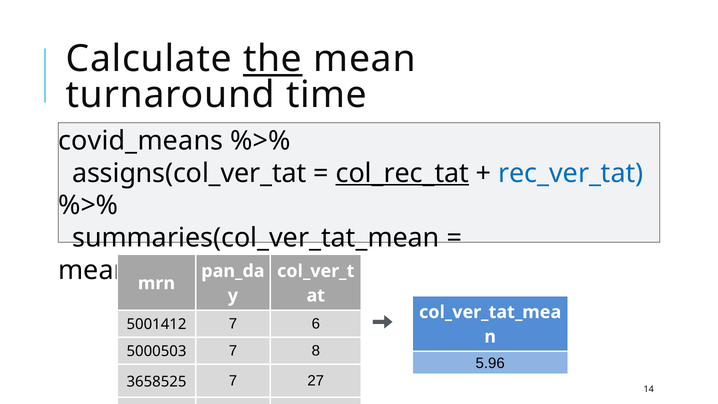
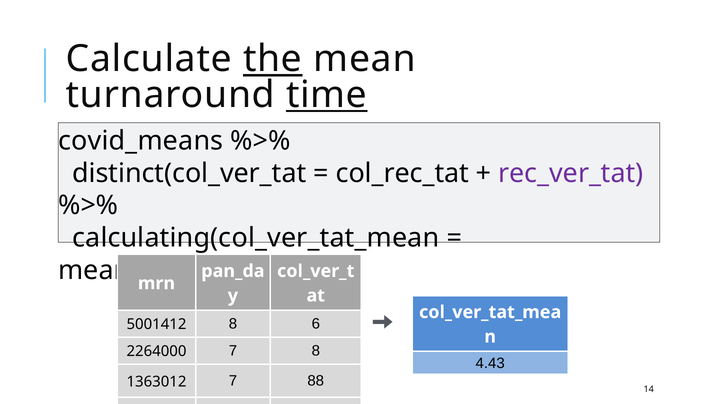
time underline: none -> present (327, 95)
assigns(col_ver_tat: assigns(col_ver_tat -> distinct(col_ver_tat (189, 173)
col_rec_tat underline: present -> none (402, 173)
rec_ver_tat colour: blue -> purple (571, 173)
summaries(col_ver_tat_mean: summaries(col_ver_tat_mean -> calculating(col_ver_tat_mean (256, 238)
5001412 7: 7 -> 8 (233, 324)
5000503: 5000503 -> 2264000 (156, 351)
5.96: 5.96 -> 4.43 (490, 363)
3658525: 3658525 -> 1363012 (156, 382)
27: 27 -> 88 (316, 381)
